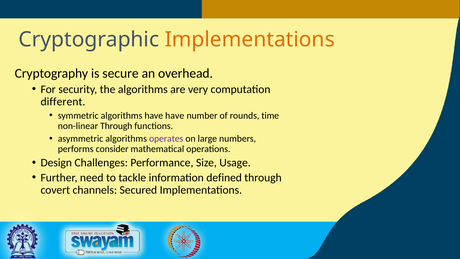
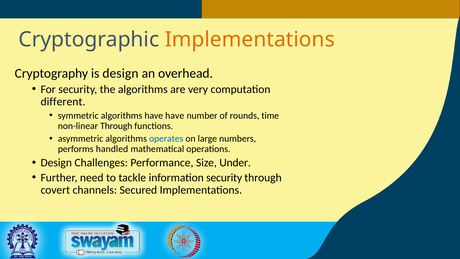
is secure: secure -> design (120, 73)
operates colour: purple -> blue (166, 139)
consider: consider -> handled (112, 149)
Usage: Usage -> Under (235, 163)
information defined: defined -> security (224, 177)
